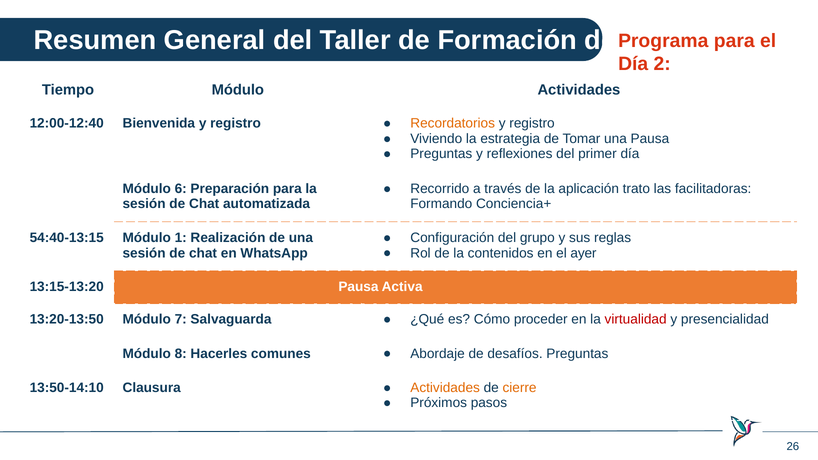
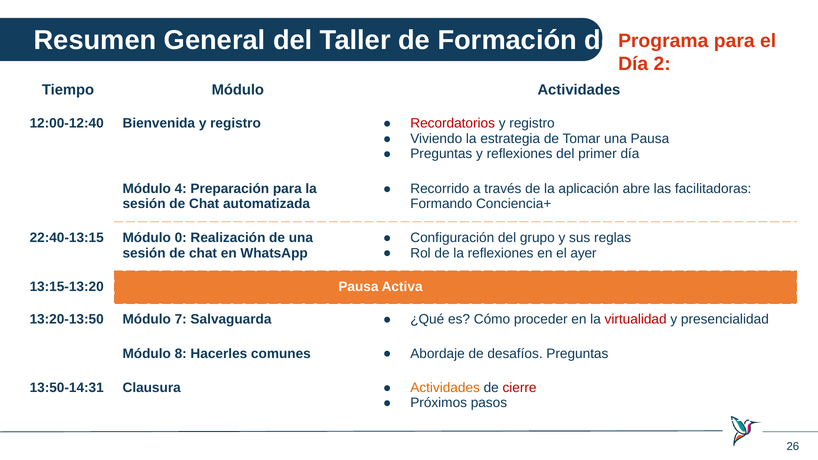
Recordatorios colour: orange -> red (453, 123)
trato: trato -> abre (636, 189)
6: 6 -> 4 (181, 189)
54:40-13:15: 54:40-13:15 -> 22:40-13:15 (67, 238)
1: 1 -> 0 (181, 238)
la contenidos: contenidos -> reflexiones (501, 253)
13:50-14:10: 13:50-14:10 -> 13:50-14:31 (67, 388)
cierre colour: orange -> red (520, 388)
